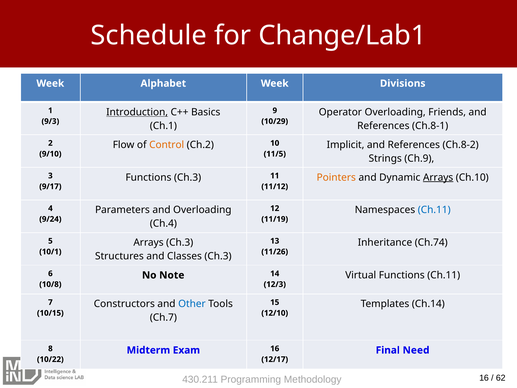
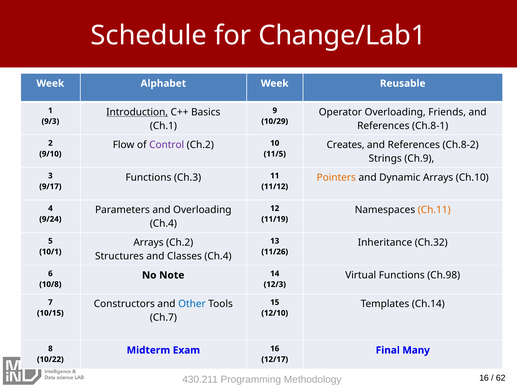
Divisions: Divisions -> Reusable (403, 83)
Control colour: orange -> purple (167, 145)
Implicit: Implicit -> Creates (346, 145)
Arrays underline: present -> none (438, 177)
Ch.11 colour: blue -> orange (434, 210)
Arrays Ch.3: Ch.3 -> Ch.2 (180, 242)
Ch.74: Ch.74 -> Ch.32 (431, 242)
Classes Ch.3: Ch.3 -> Ch.4 (218, 256)
Functions Ch.11: Ch.11 -> Ch.98 (444, 275)
Need: Need -> Many (416, 350)
